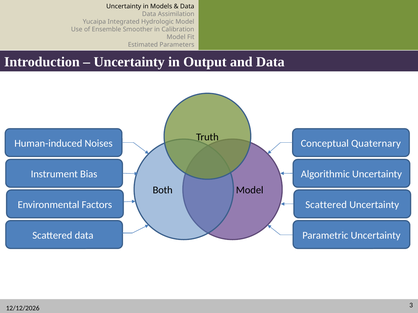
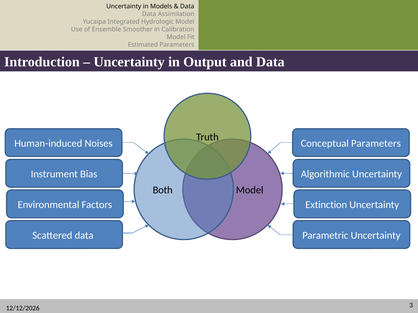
Conceptual Quaternary: Quaternary -> Parameters (376, 144)
Scattered: Scattered -> Extinction (326, 205)
